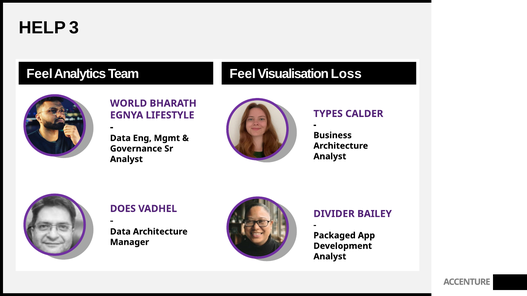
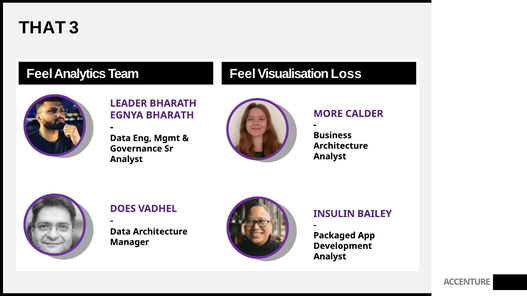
HELP: HELP -> THAT (42, 28)
WORLD: WORLD -> LEADER (129, 104)
TYPES: TYPES -> MORE (328, 114)
EGNYA LIFESTYLE: LIFESTYLE -> BHARATH (170, 115)
DIVIDER: DIVIDER -> INSULIN (334, 214)
